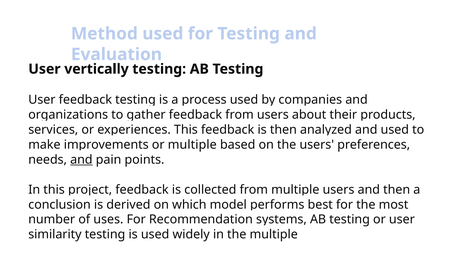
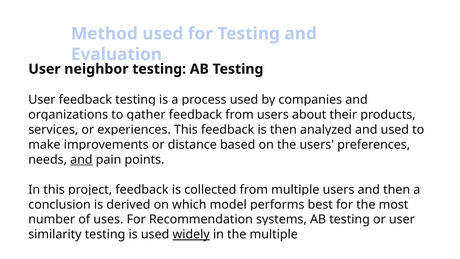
vertically: vertically -> neighbor (96, 69)
multiple: multiple -> distance (192, 145)
widely underline: none -> present (191, 234)
